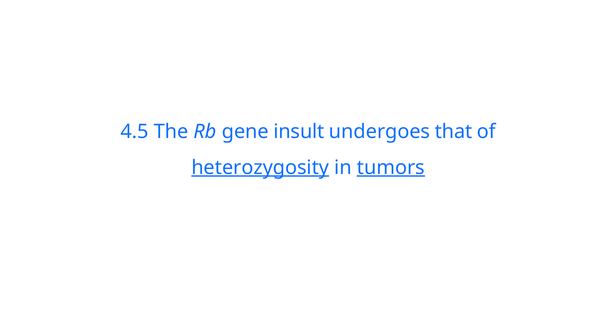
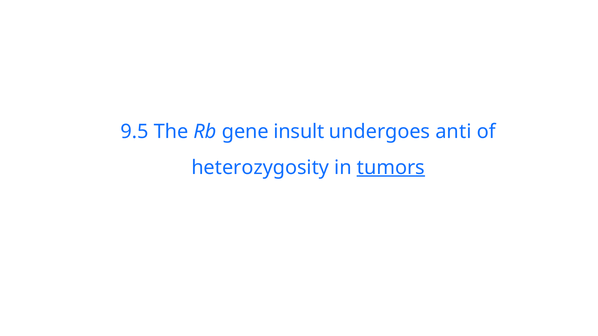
4.5: 4.5 -> 9.5 (134, 132)
that: that -> anti (453, 132)
heterozygosity underline: present -> none (260, 168)
